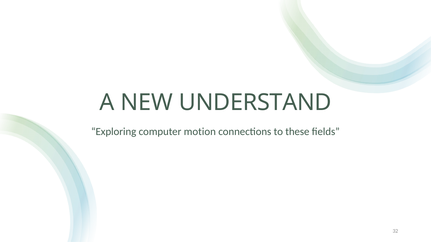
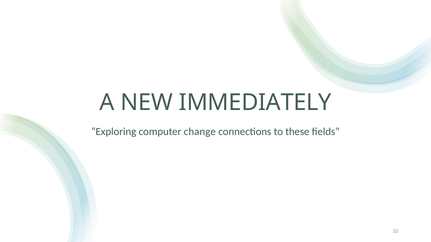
UNDERSTAND: UNDERSTAND -> IMMEDIATELY (255, 103)
motion: motion -> change (200, 132)
